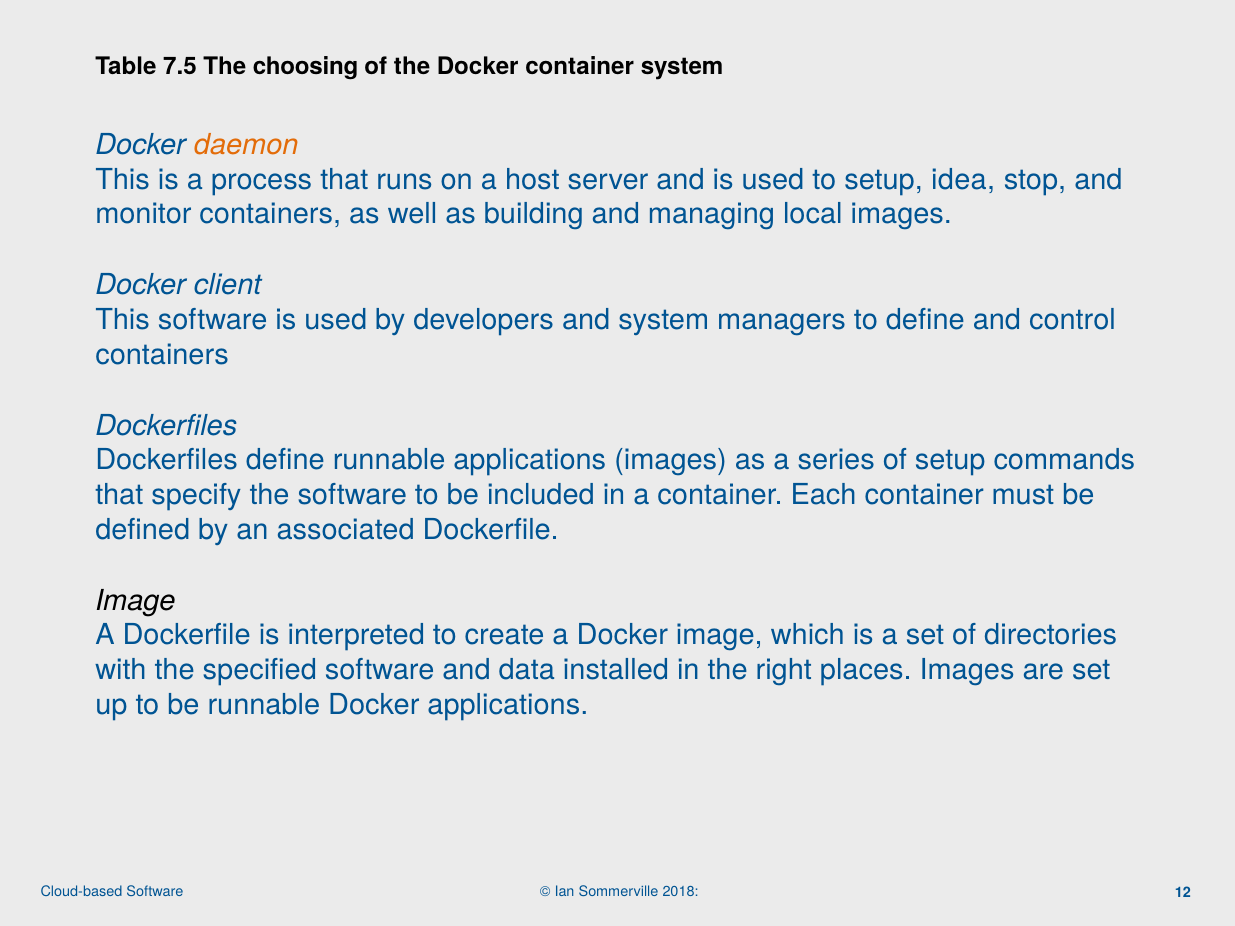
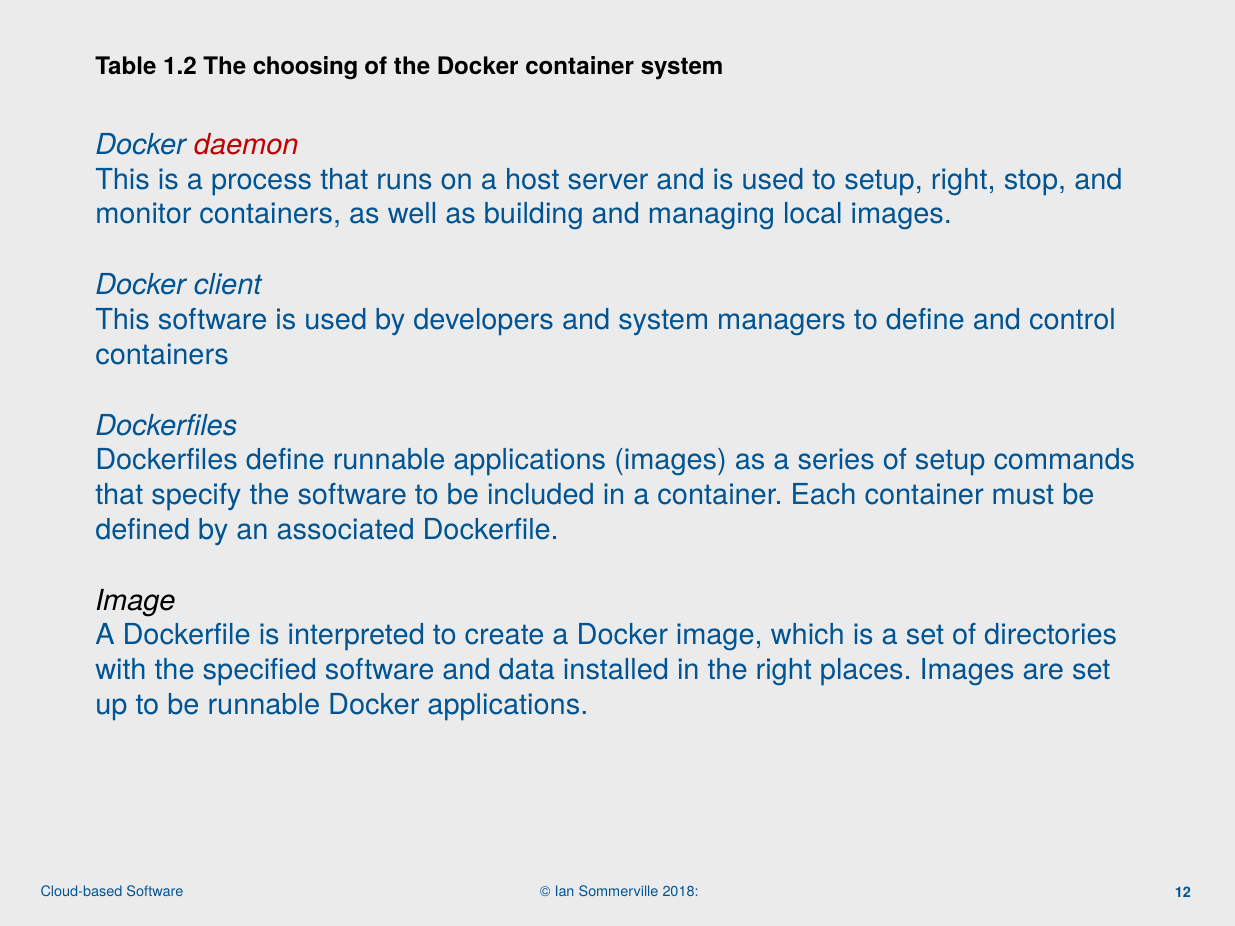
7.5: 7.5 -> 1.2 (180, 66)
daemon colour: orange -> red (246, 145)
setup idea: idea -> right (963, 180)
